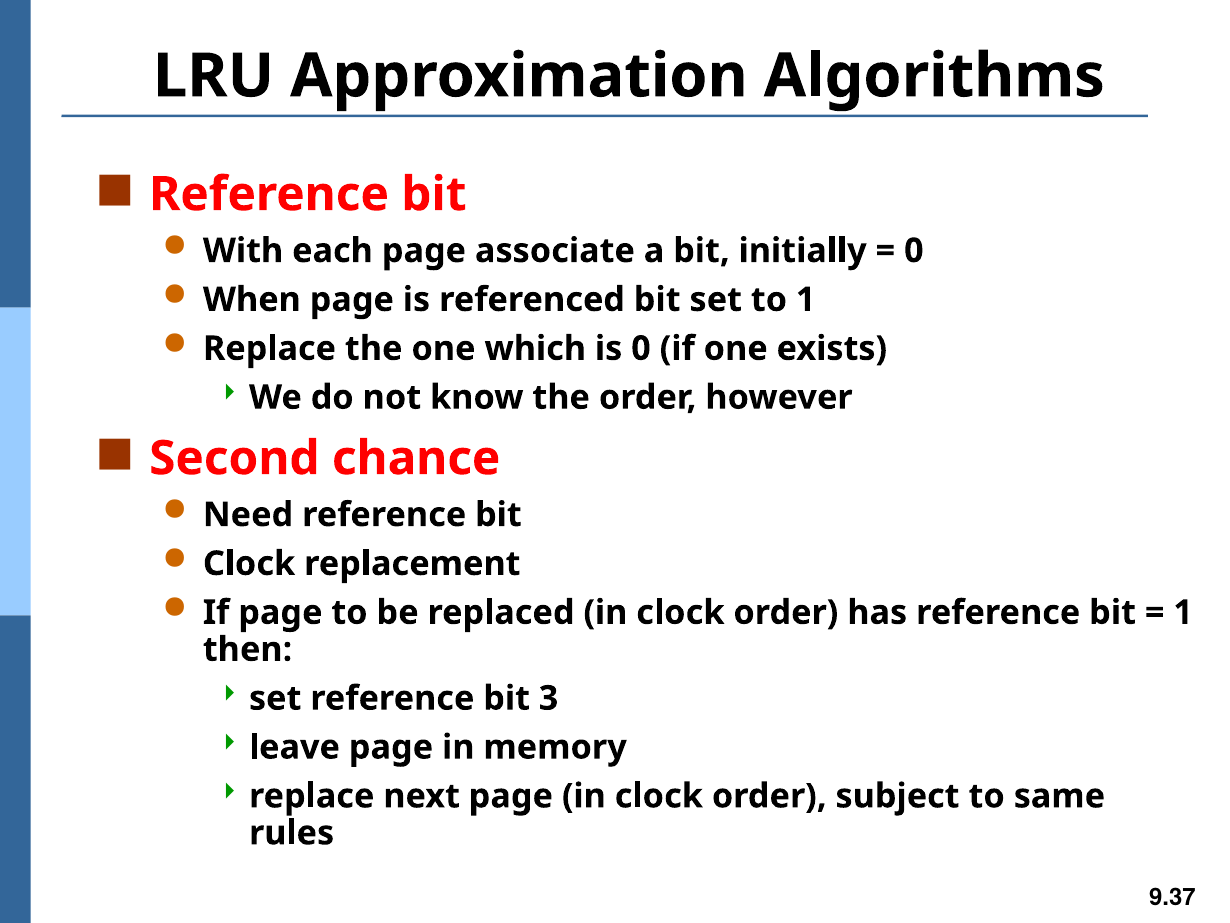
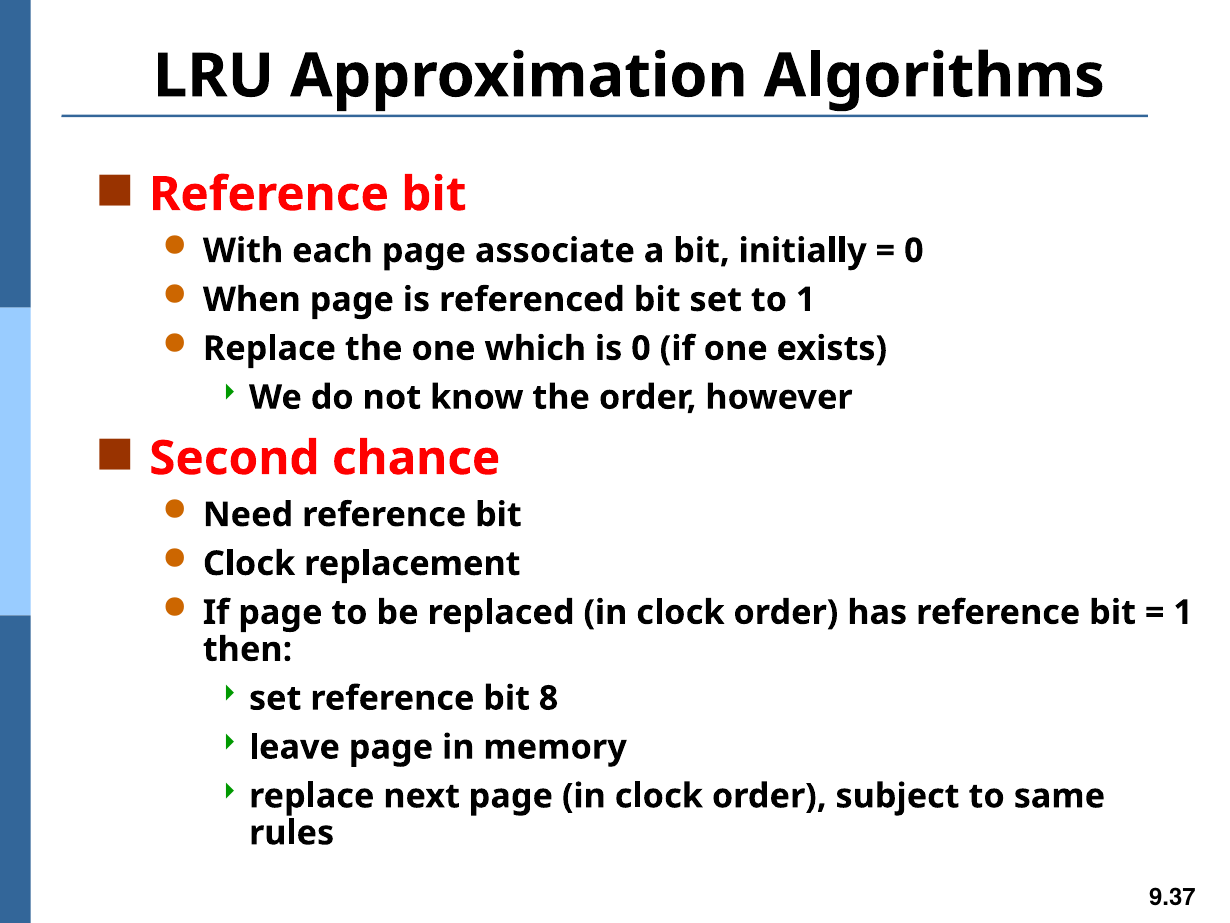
3: 3 -> 8 (549, 698)
